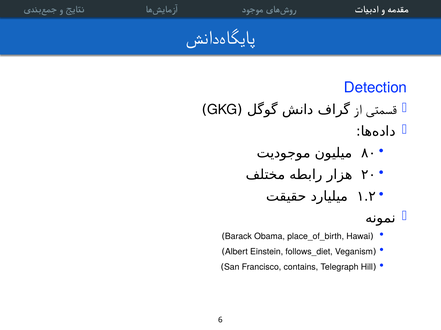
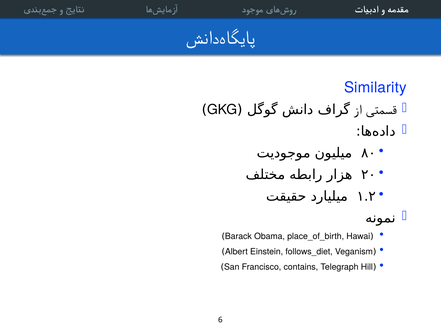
Detection: Detection -> Similarity (375, 88)
